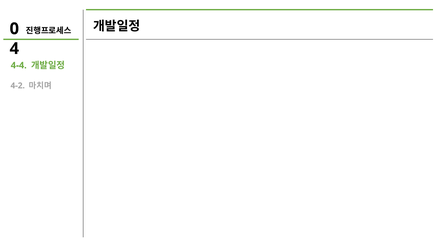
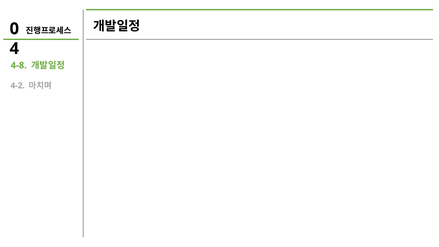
4-4: 4-4 -> 4-8 (19, 65)
